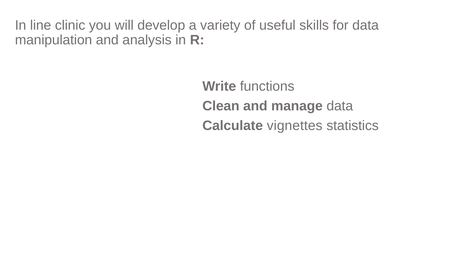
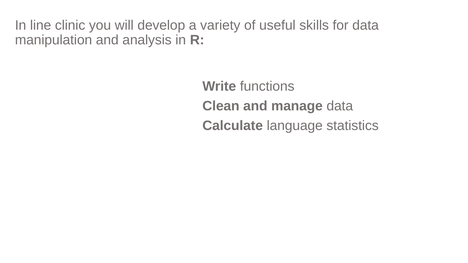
vignettes: vignettes -> language (295, 126)
